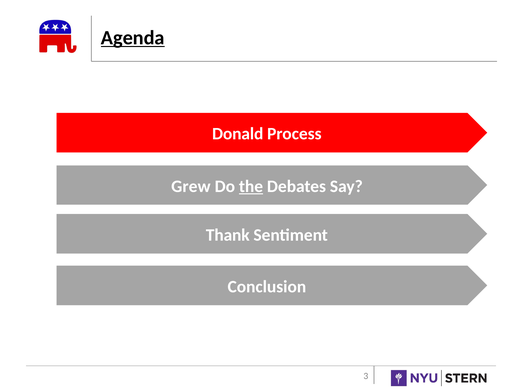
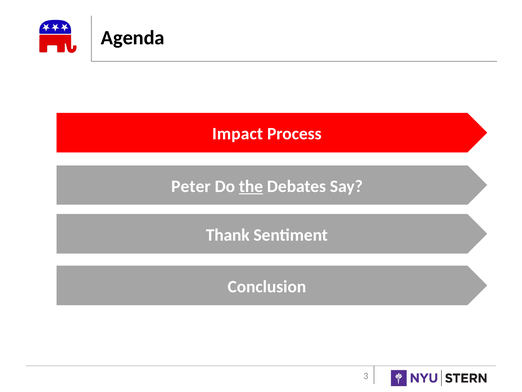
Agenda underline: present -> none (133, 38)
Donald: Donald -> Impact (238, 134)
Grew: Grew -> Peter (191, 186)
